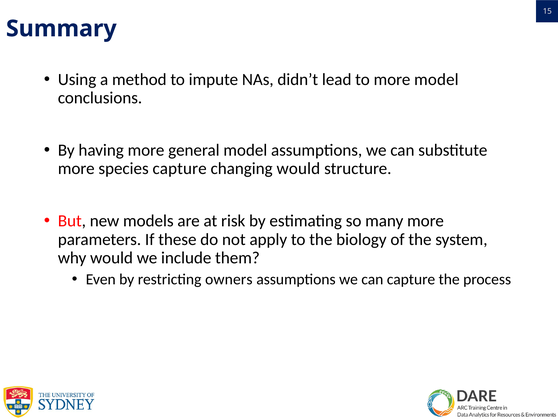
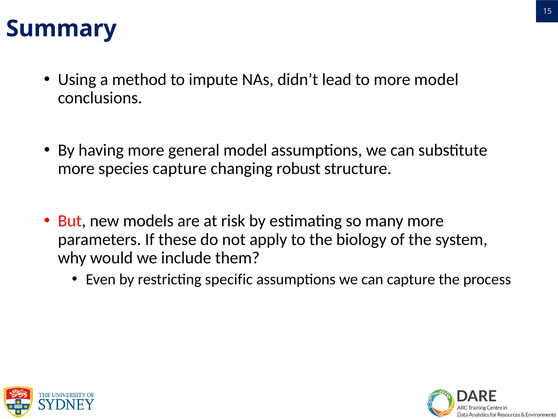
changing would: would -> robust (299, 168)
owners: owners -> specific (229, 279)
